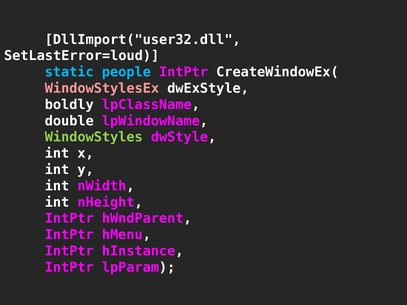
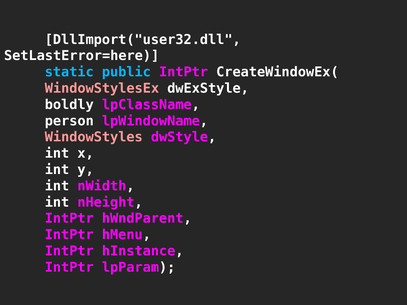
SetLastError=loud: SetLastError=loud -> SetLastError=here (82, 56)
people: people -> public (126, 72)
double: double -> person (69, 121)
WindowStyles colour: light green -> pink (94, 137)
